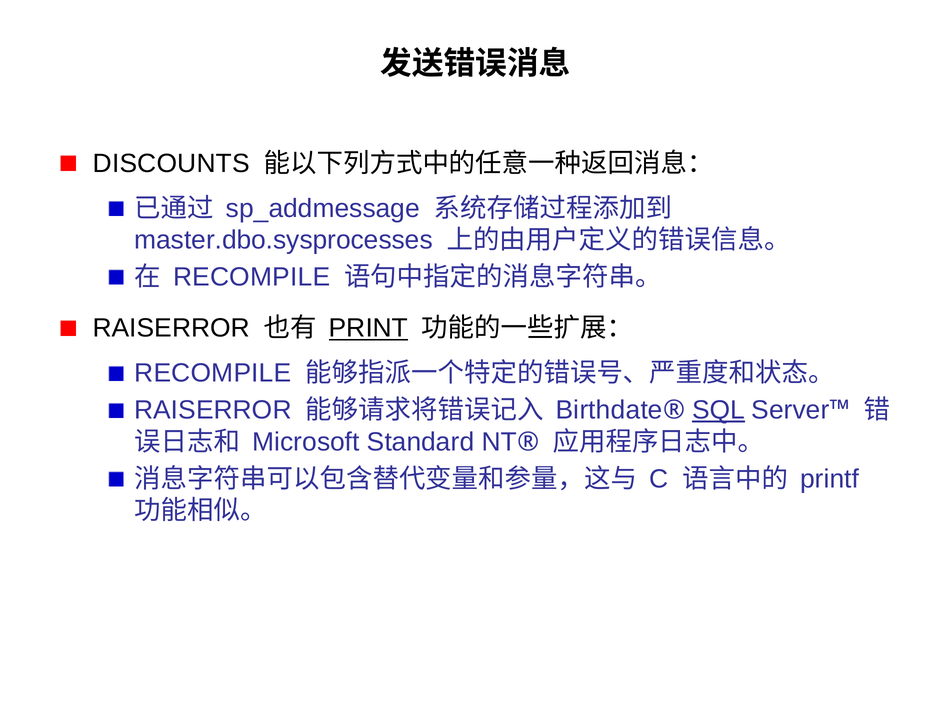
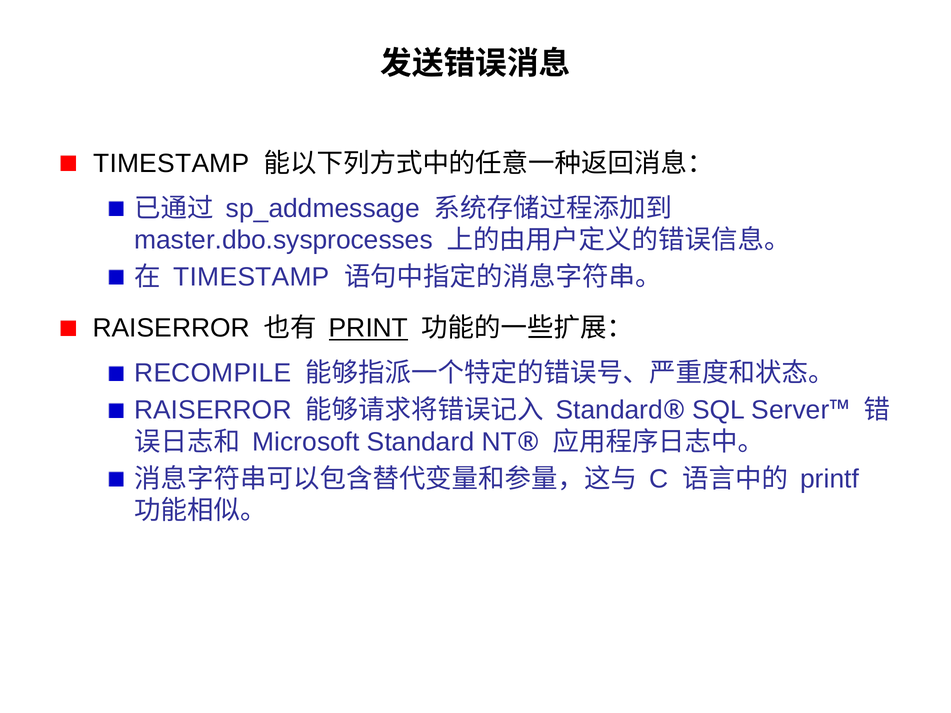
DISCOUNTS: DISCOUNTS -> TIMESTAMP (171, 164)
RECOMPILE: RECOMPILE -> TIMESTAMP (252, 277)
Birthdate: Birthdate -> Standard (609, 410)
SQL underline: present -> none (719, 410)
